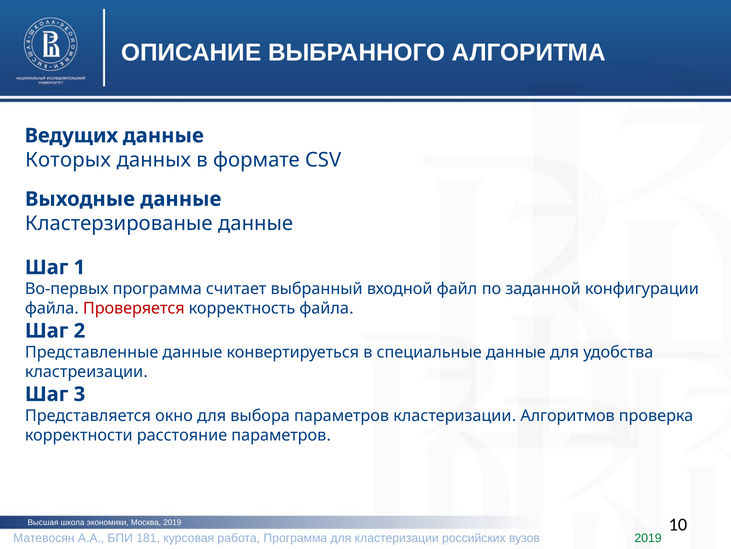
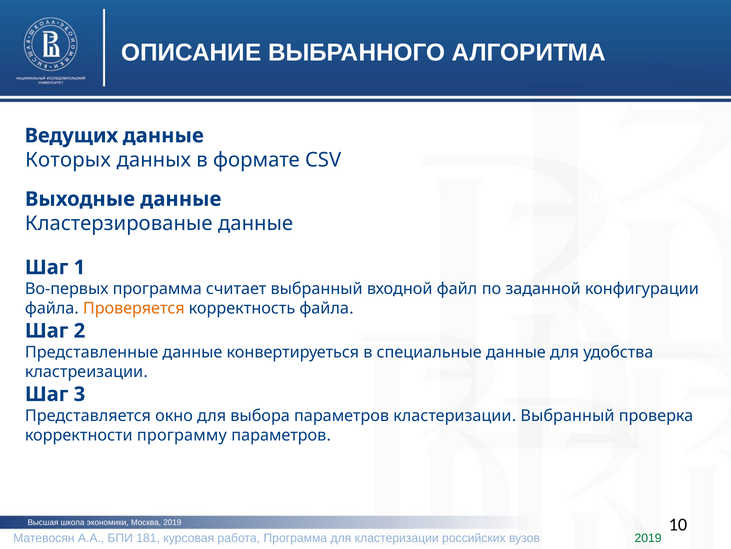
Проверяется colour: red -> orange (134, 308)
кластеризации Алгоритмов: Алгоритмов -> Выбранный (567, 415)
расстояние: расстояние -> программу (182, 435)
